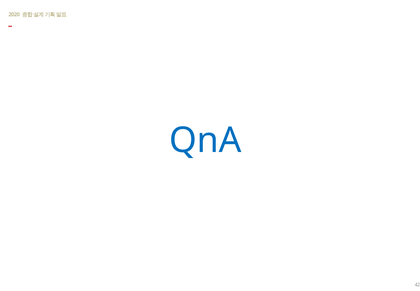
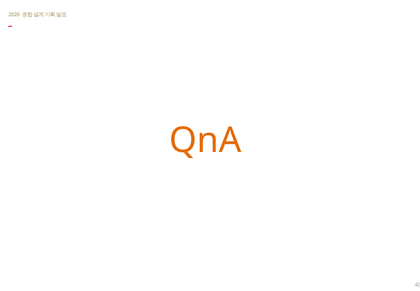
QnA colour: blue -> orange (205, 140)
